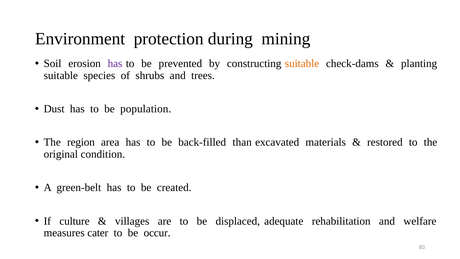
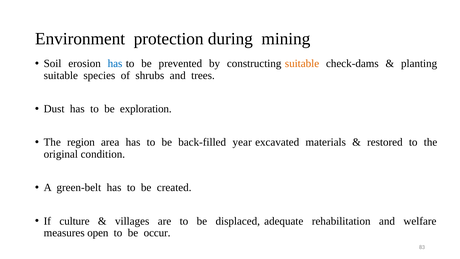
has colour: purple -> blue (115, 64)
population: population -> exploration (146, 109)
than: than -> year (242, 142)
cater: cater -> open (98, 233)
